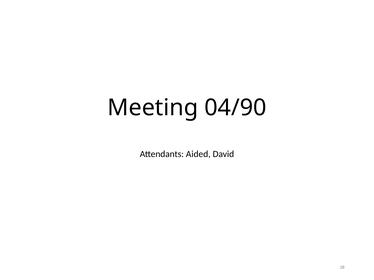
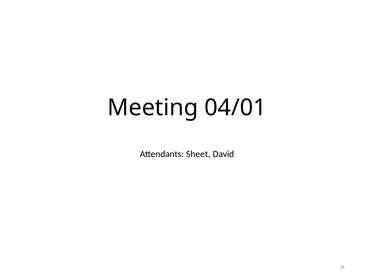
04/90: 04/90 -> 04/01 (235, 108)
Aided: Aided -> Sheet (198, 154)
